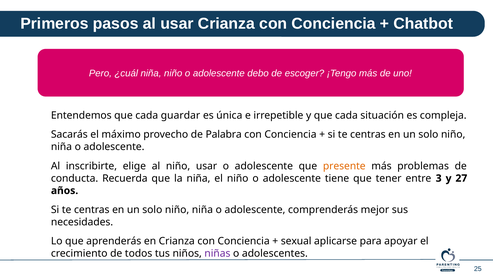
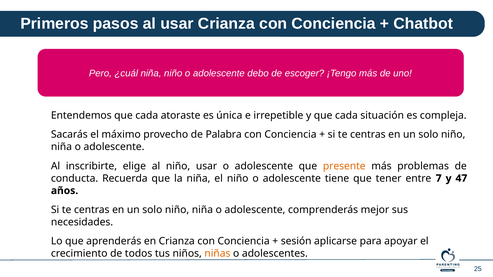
guardar: guardar -> atoraste (181, 116)
3: 3 -> 7 (439, 179)
27: 27 -> 47 (461, 179)
sexual: sexual -> sesión (296, 242)
niñas colour: purple -> orange (217, 254)
